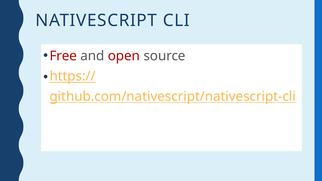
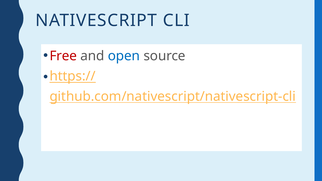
open colour: red -> blue (124, 56)
